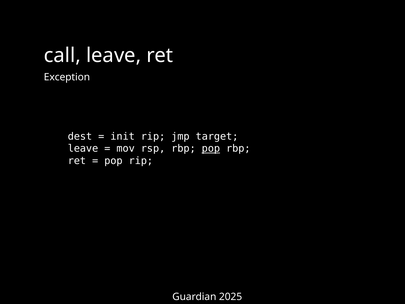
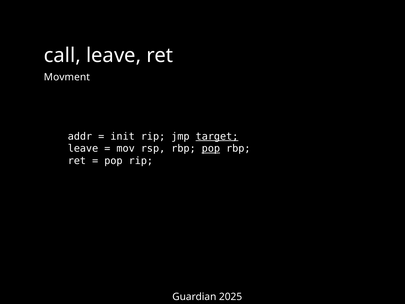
Exception: Exception -> Movment (67, 77)
dest: dest -> addr (80, 136)
target underline: none -> present (217, 136)
